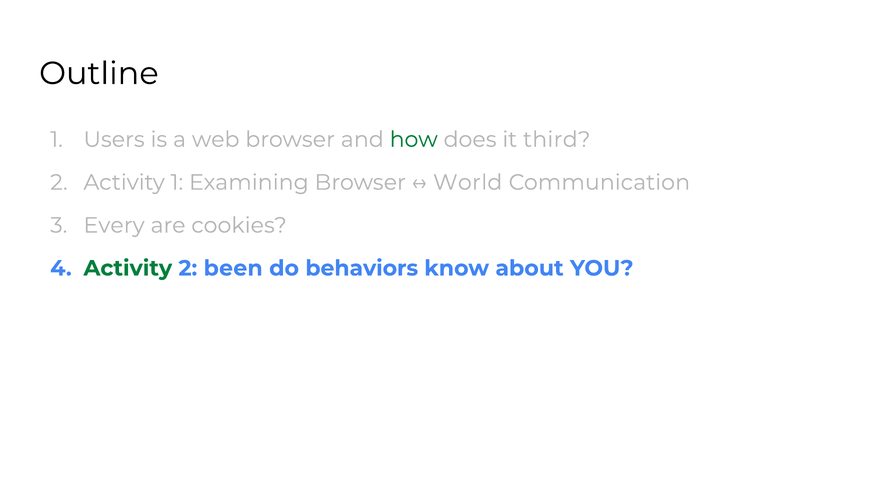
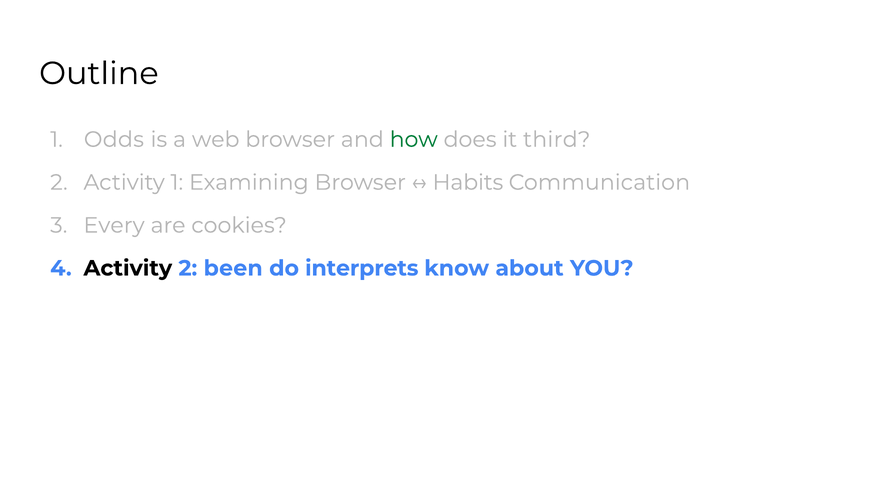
Users: Users -> Odds (114, 139)
World: World -> Habits (468, 182)
Activity colour: green -> black (128, 268)
behaviors: behaviors -> interprets (362, 268)
